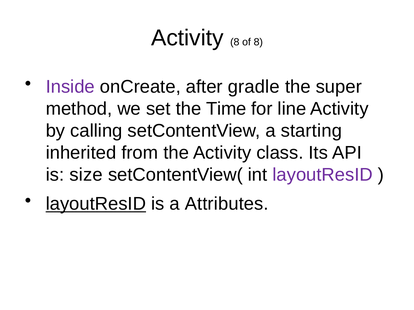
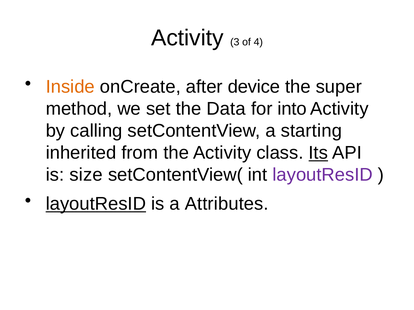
Activity 8: 8 -> 3 (235, 42)
of 8: 8 -> 4 (258, 42)
Inside colour: purple -> orange (70, 87)
gradle: gradle -> device (254, 87)
Time: Time -> Data (226, 109)
line: line -> into (292, 109)
Its underline: none -> present (318, 153)
